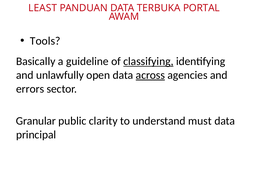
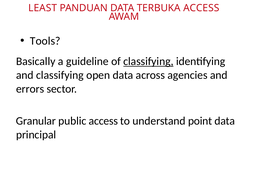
TERBUKA PORTAL: PORTAL -> ACCESS (201, 8)
and unlawfully: unlawfully -> classifying (60, 75)
across underline: present -> none (150, 75)
public clarity: clarity -> access (103, 121)
must: must -> point (200, 121)
